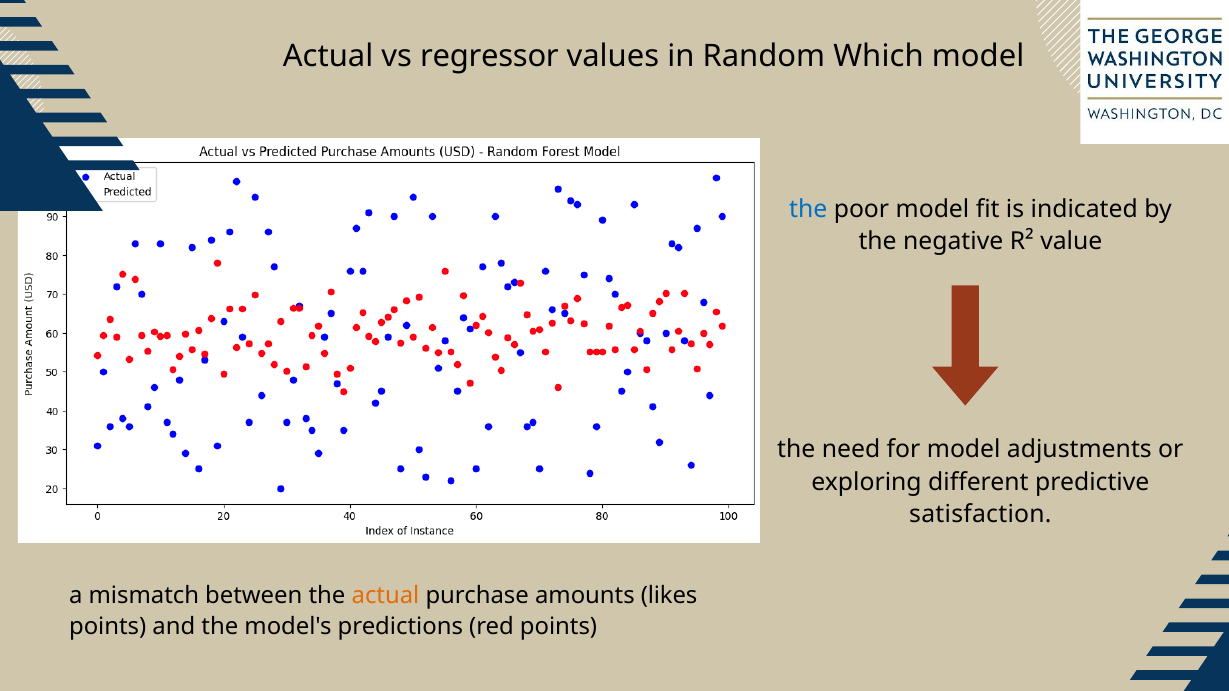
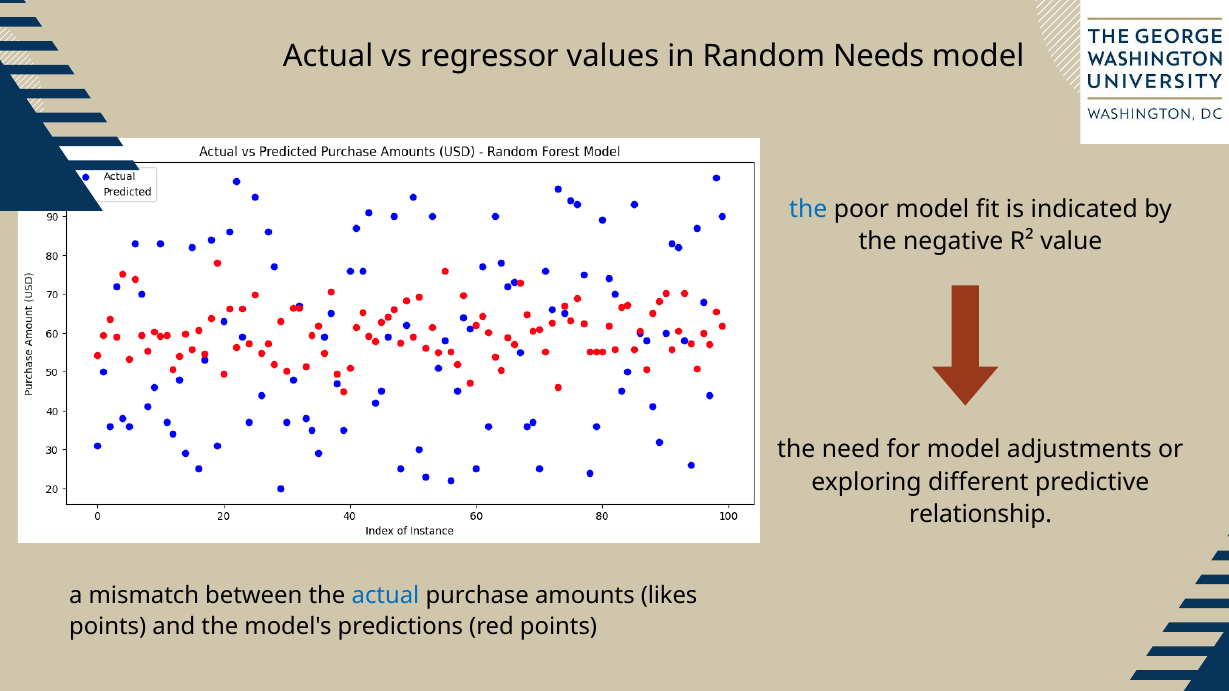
Which: Which -> Needs (879, 56)
satisfaction: satisfaction -> relationship (981, 514)
actual colour: orange -> blue (385, 596)
